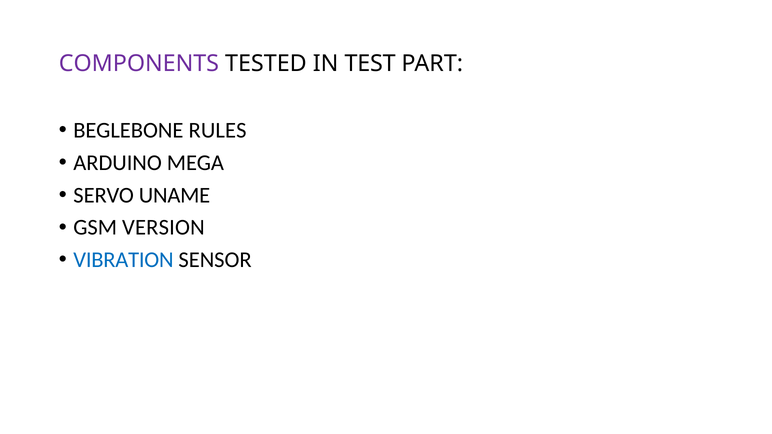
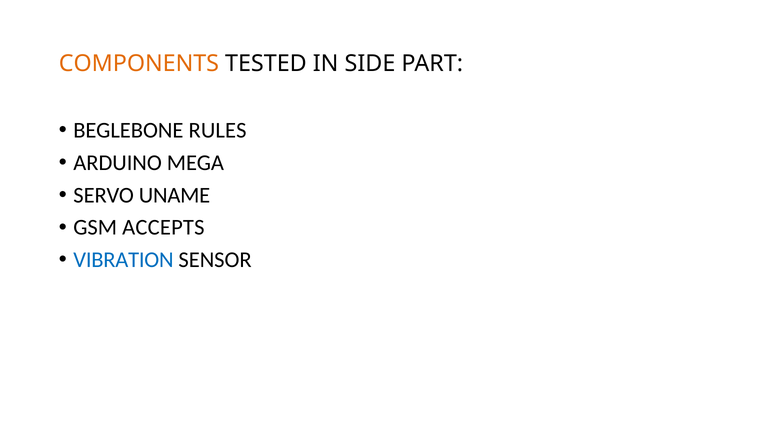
COMPONENTS colour: purple -> orange (139, 64)
TEST: TEST -> SIDE (370, 64)
VERSION: VERSION -> ACCEPTS (163, 228)
